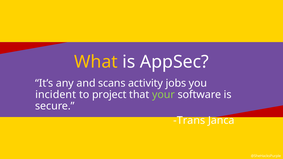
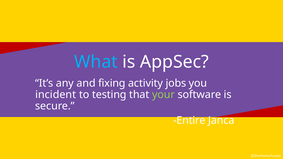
What colour: yellow -> light blue (96, 62)
scans: scans -> fixing (112, 83)
project: project -> testing (109, 95)
Trans: Trans -> Entire (189, 121)
